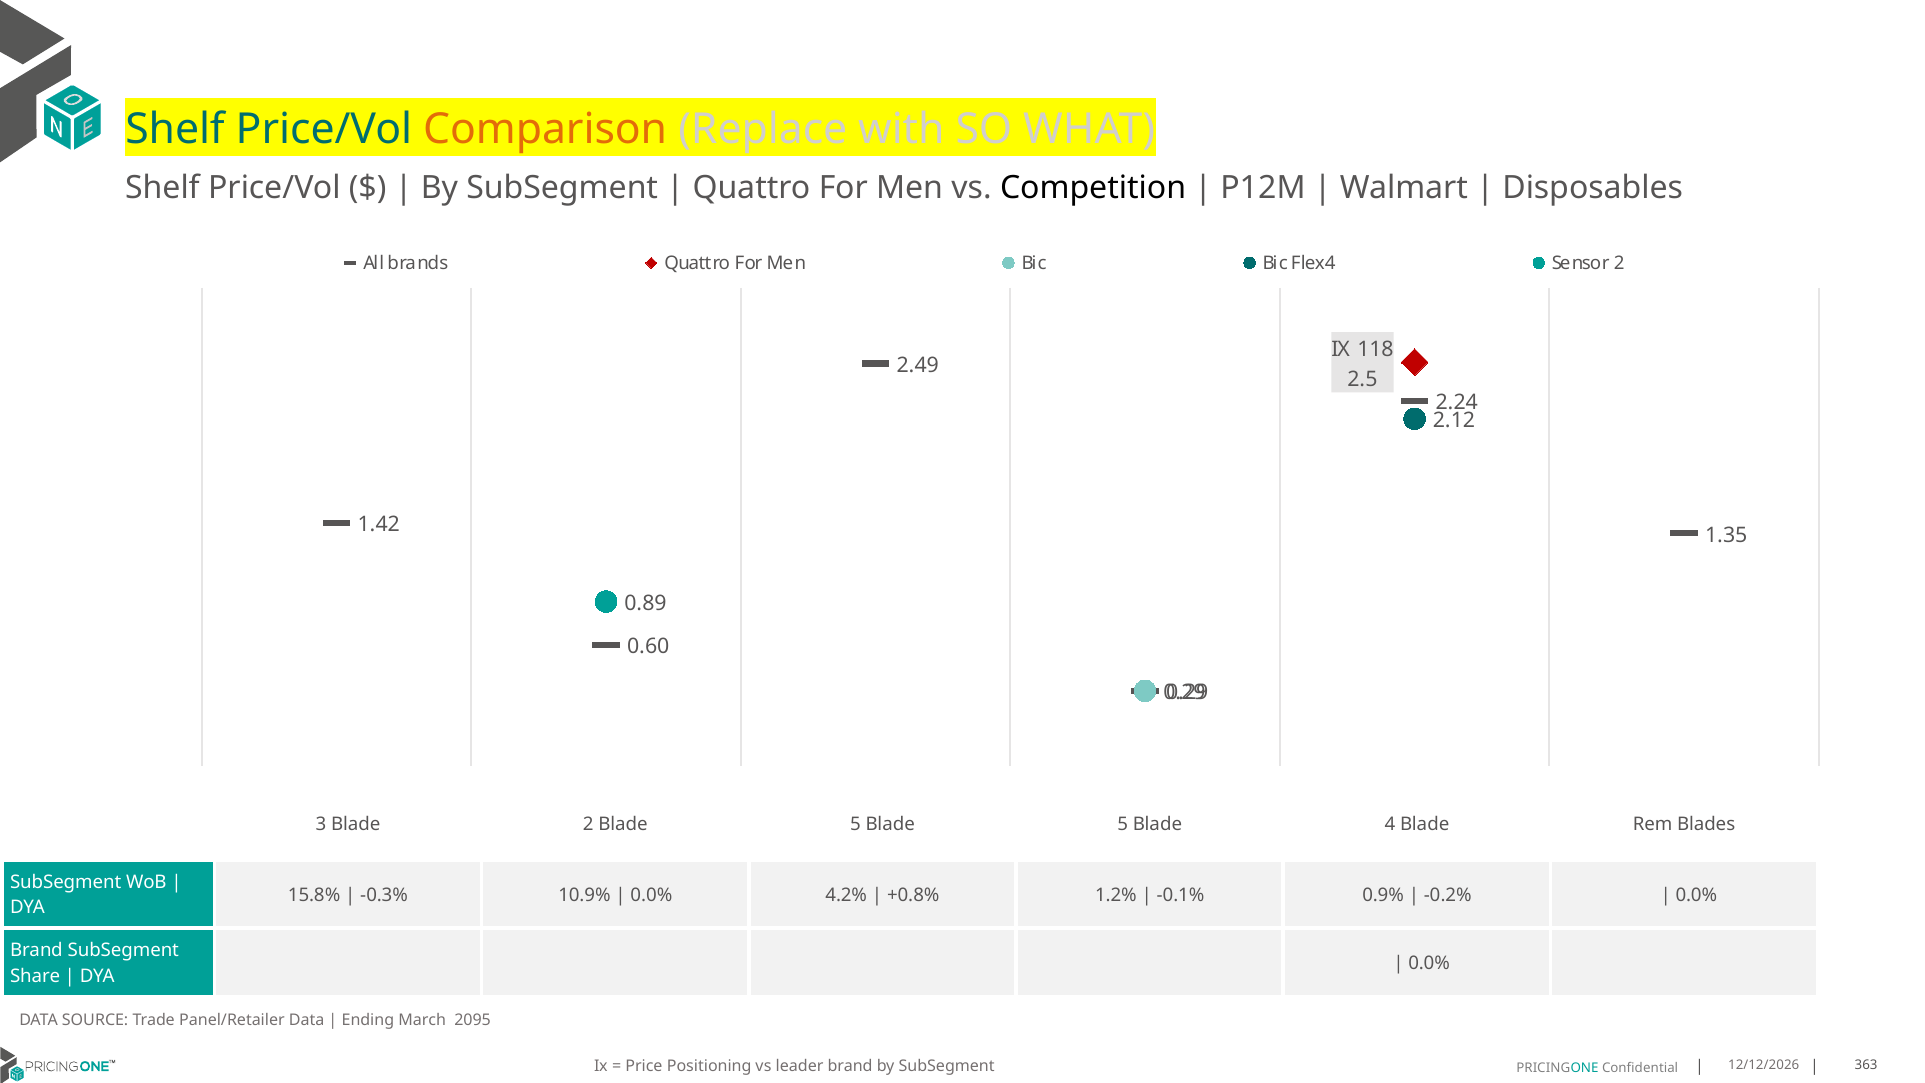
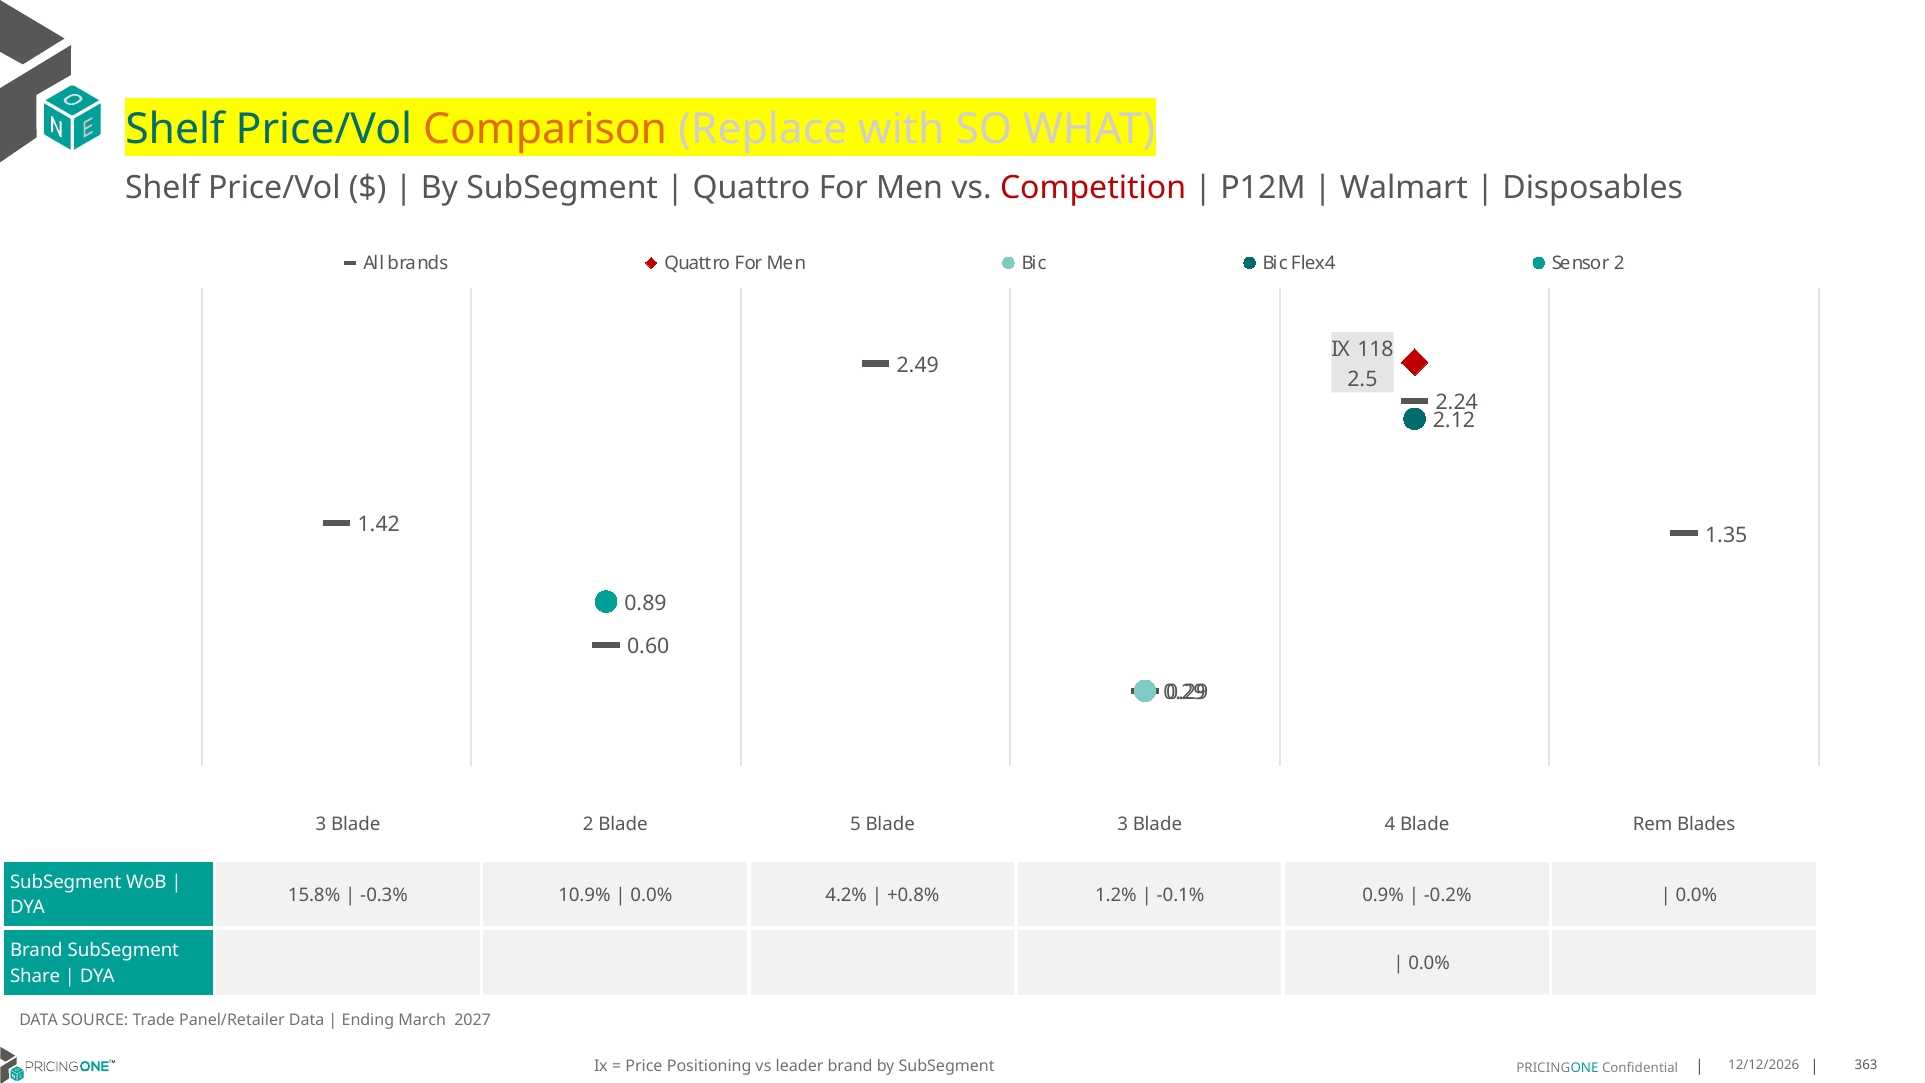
Competition colour: black -> red (1093, 188)
5 Blade 5: 5 -> 3 (1123, 824)
2095: 2095 -> 2027 (473, 1020)
